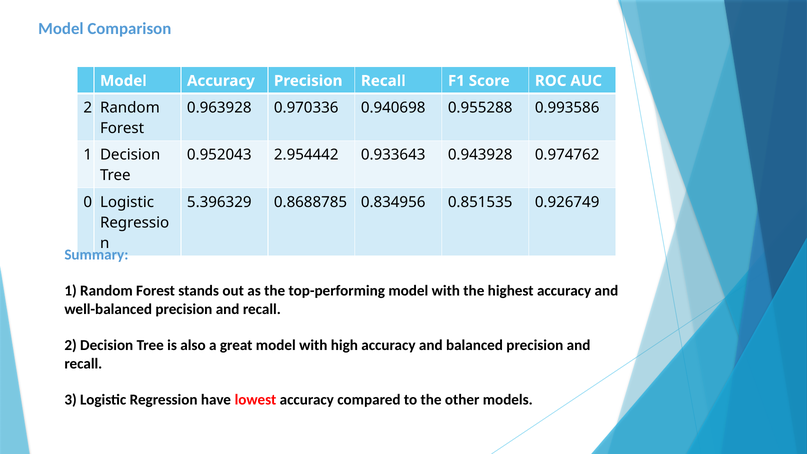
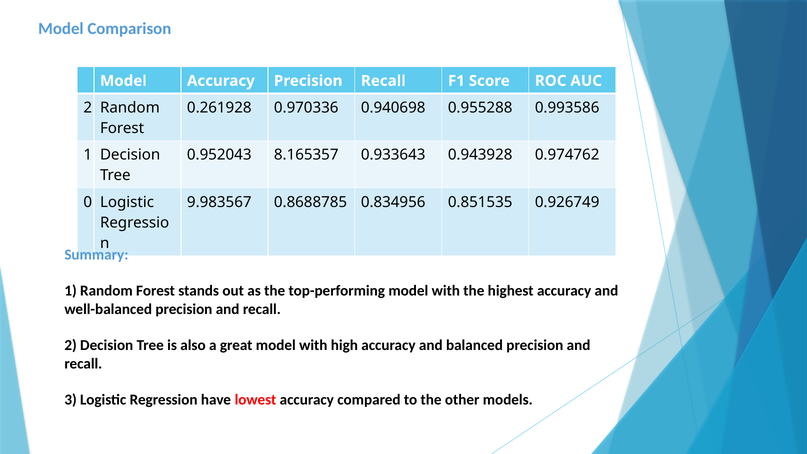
0.963928: 0.963928 -> 0.261928 (219, 108)
2.954442: 2.954442 -> 8.165357 (306, 155)
5.396329: 5.396329 -> 9.983567 (219, 202)
